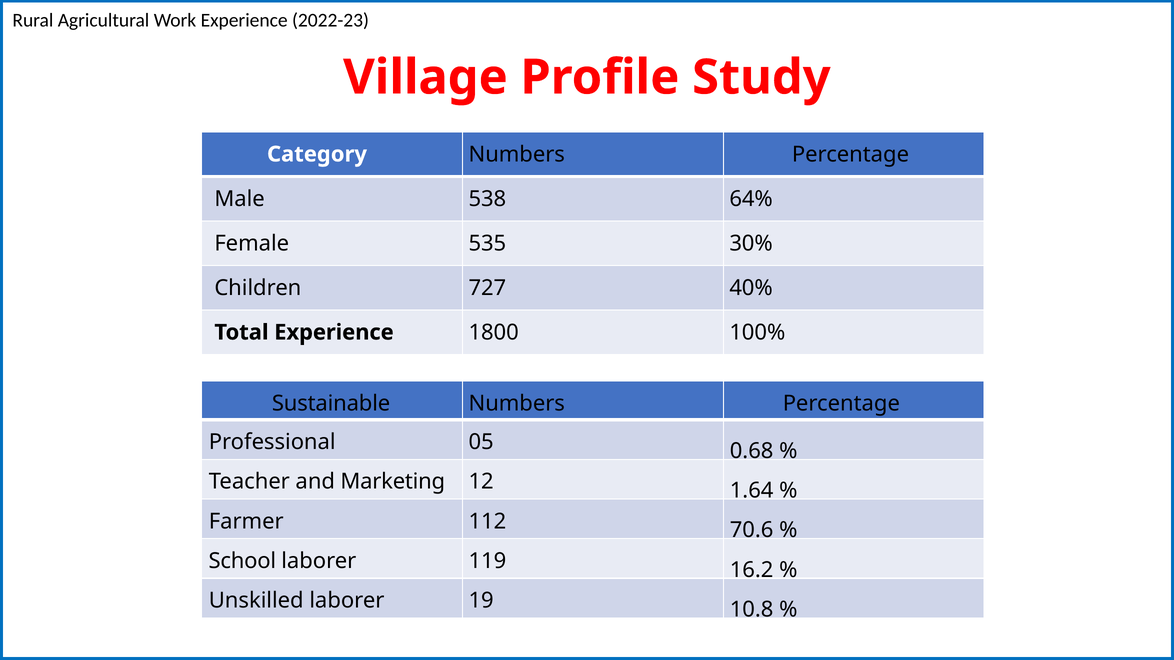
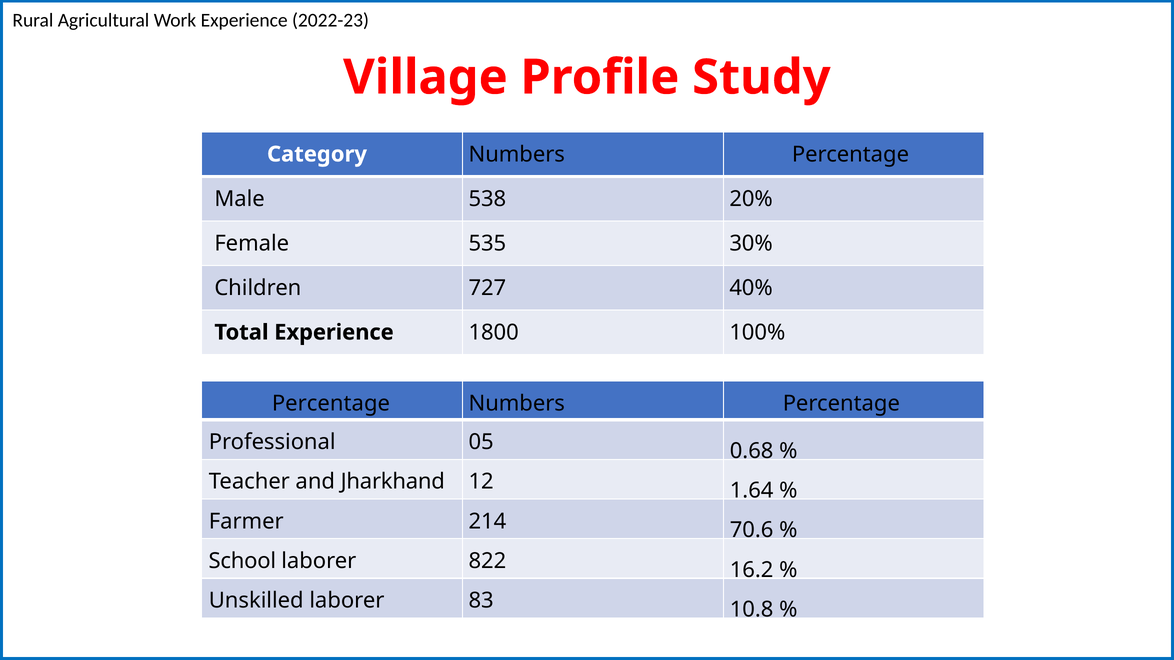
64%: 64% -> 20% (751, 199)
Sustainable: Sustainable -> Percentage (331, 404)
Marketing: Marketing -> Jharkhand (393, 482)
112: 112 -> 214 (487, 522)
119: 119 -> 822 (487, 561)
19: 19 -> 83 (481, 601)
